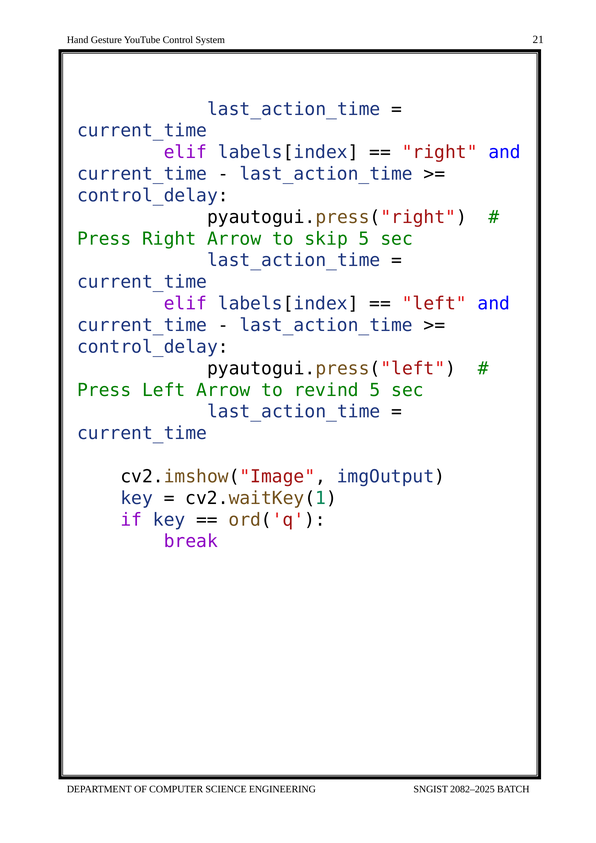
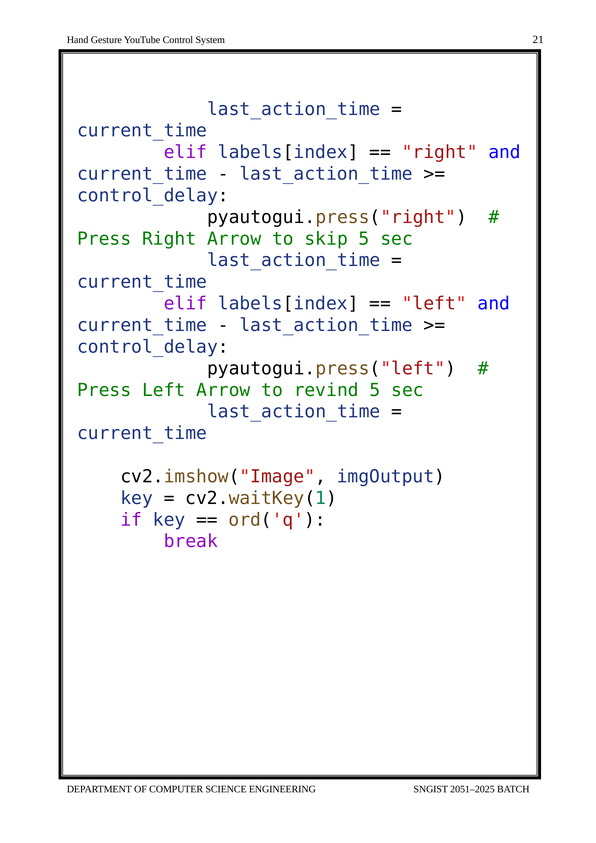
2082–2025: 2082–2025 -> 2051–2025 (472, 789)
